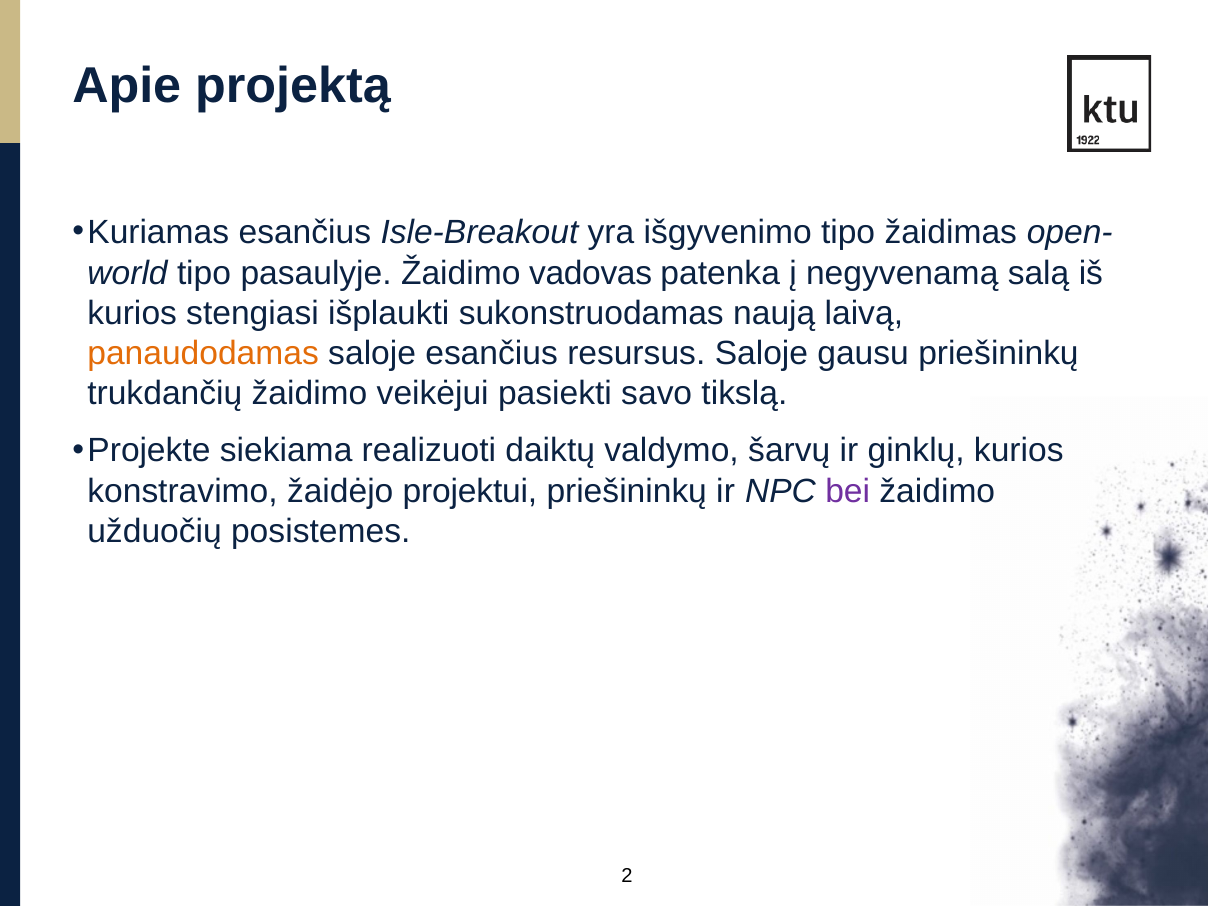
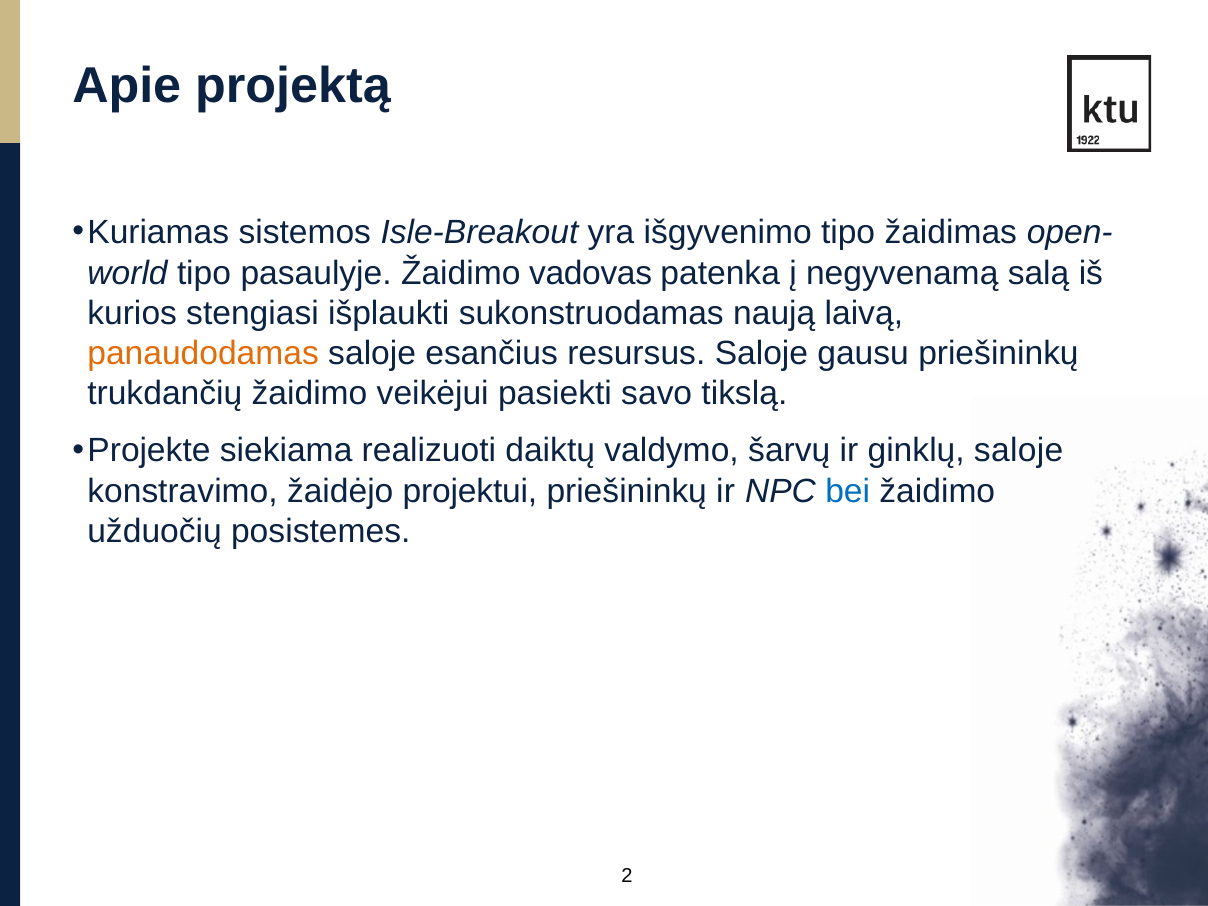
Kuriamas esančius: esančius -> sistemos (305, 233)
ginklų kurios: kurios -> saloje (1019, 451)
bei colour: purple -> blue (848, 491)
